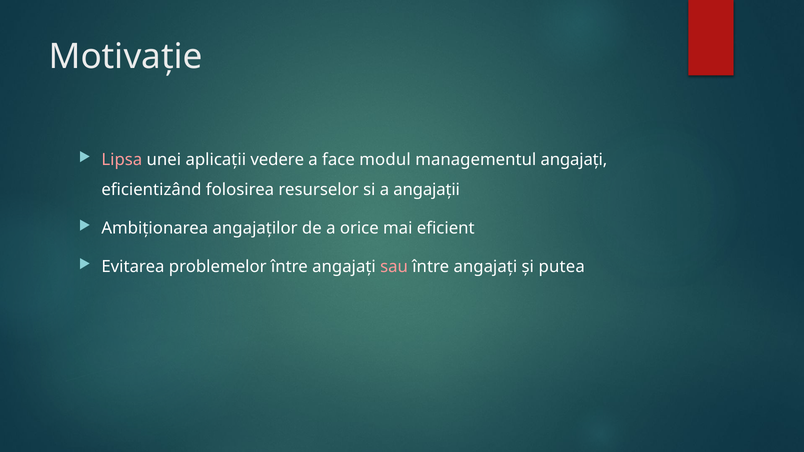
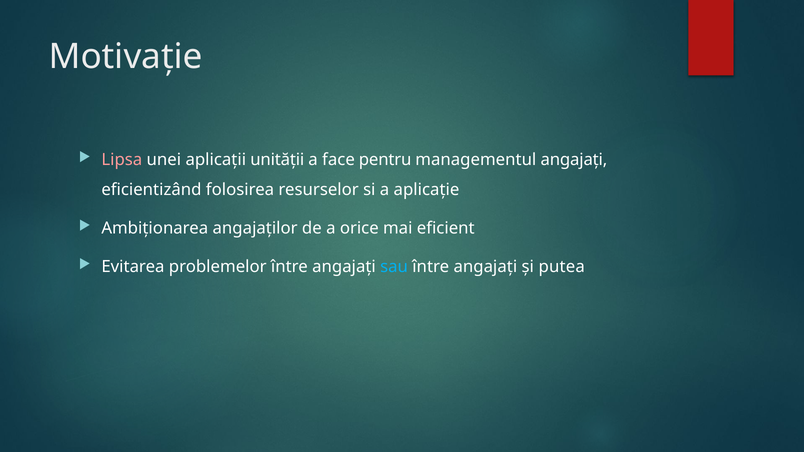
vedere: vedere -> unității (277, 160)
modul: modul -> pentru (385, 160)
angajații: angajații -> aplicație (427, 190)
sau colour: pink -> light blue (394, 267)
